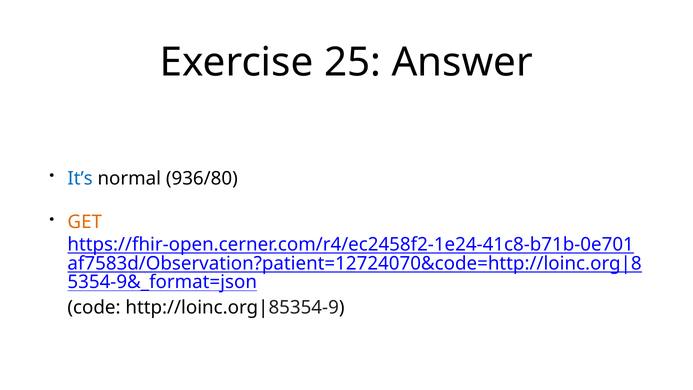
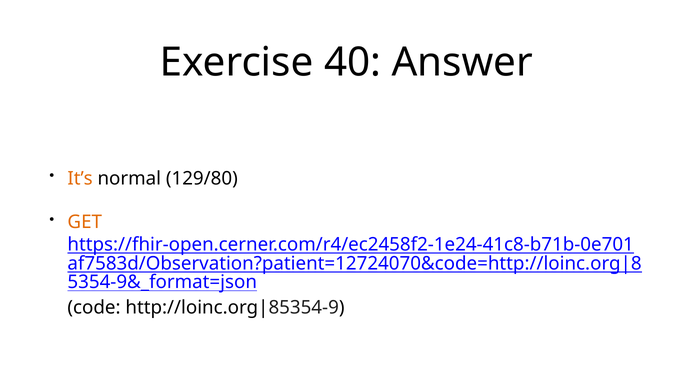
25: 25 -> 40 (353, 62)
It’s colour: blue -> orange (80, 178)
936/80: 936/80 -> 129/80 (202, 178)
